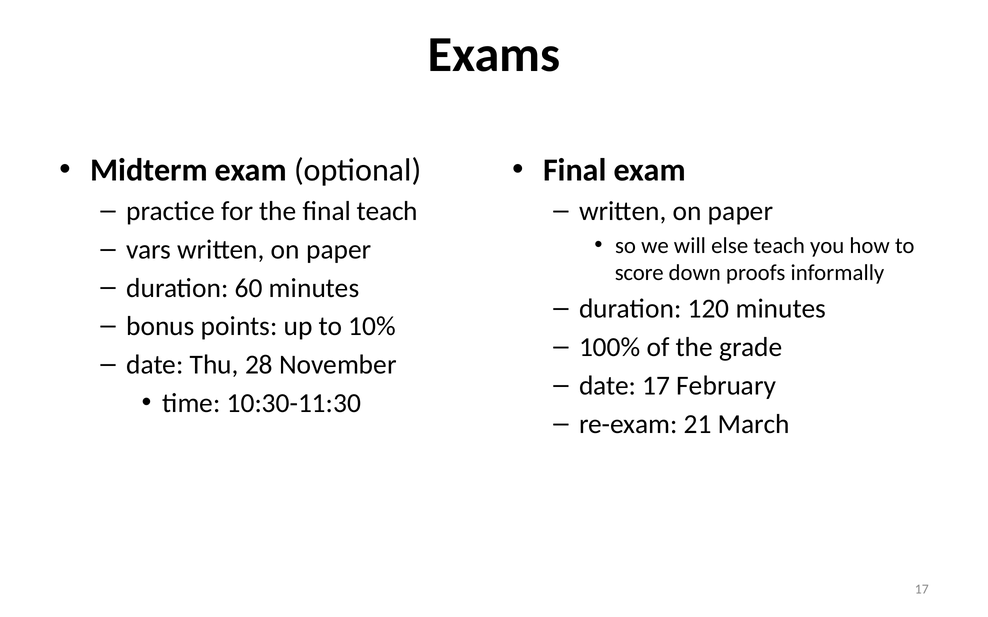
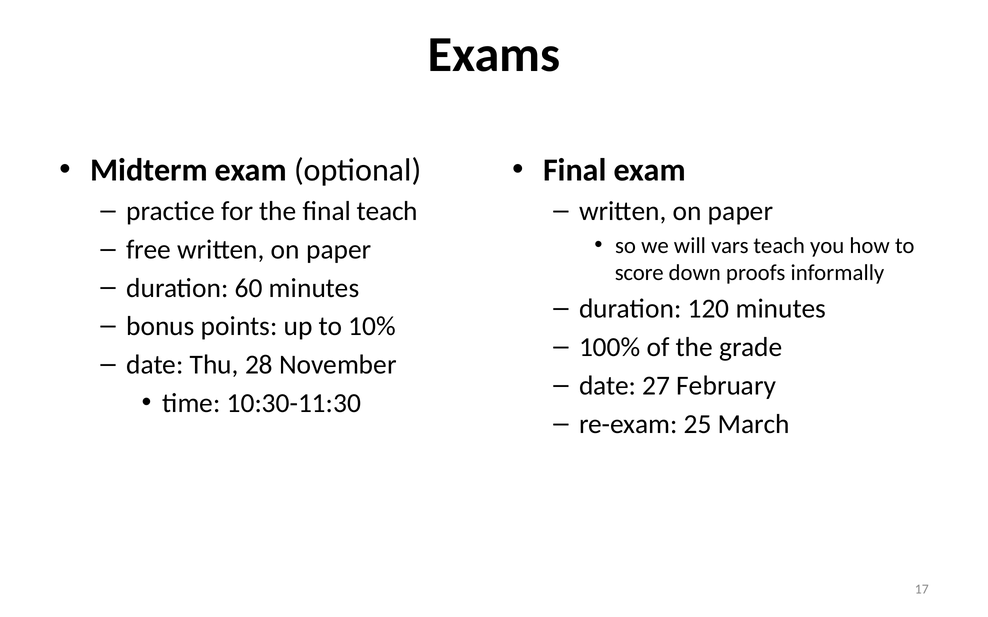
else: else -> vars (730, 246)
vars: vars -> free (149, 250)
date 17: 17 -> 27 (656, 386)
21: 21 -> 25 (697, 424)
